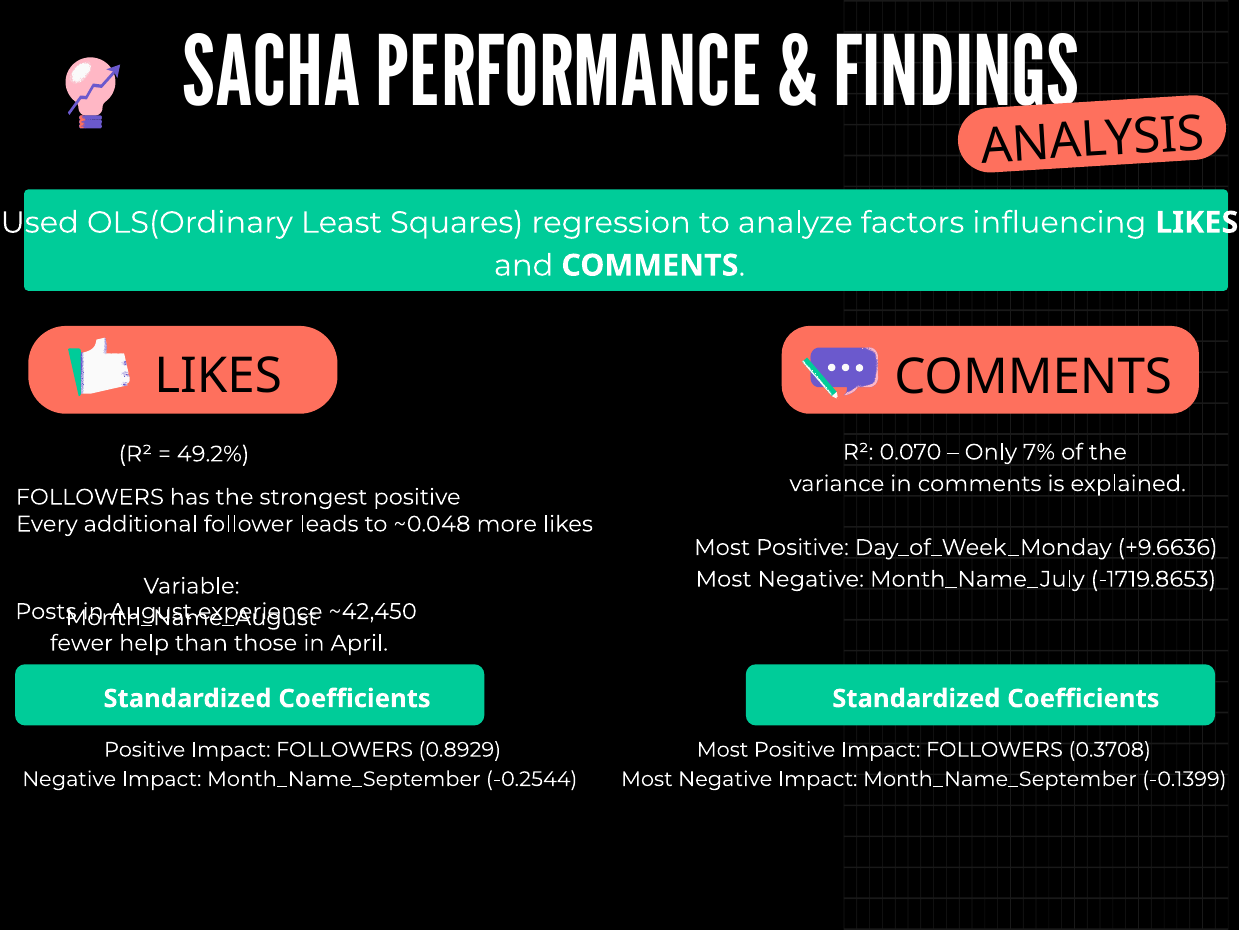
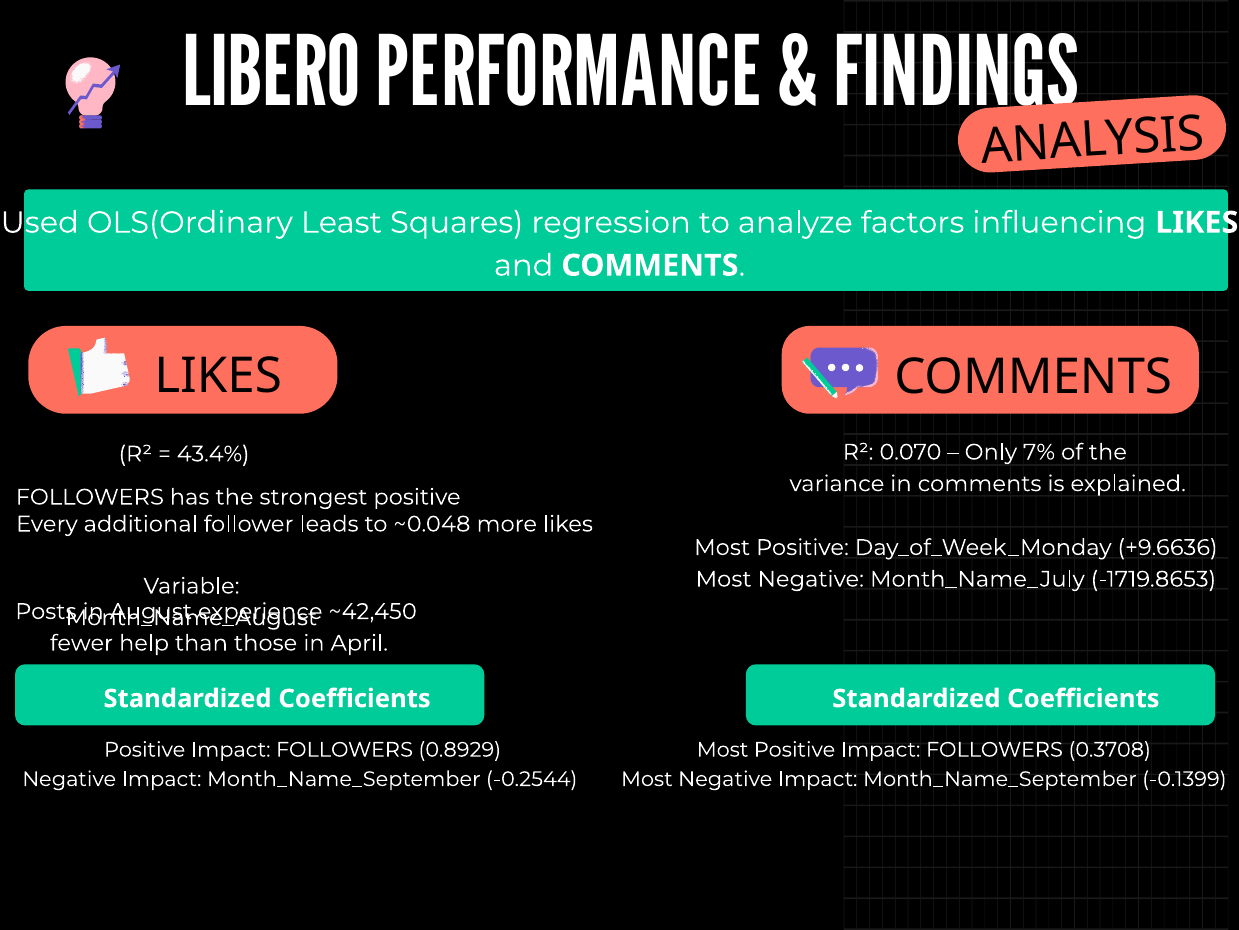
SACHA: SACHA -> LIBERO (272, 74)
49.2%: 49.2% -> 43.4% (213, 454)
